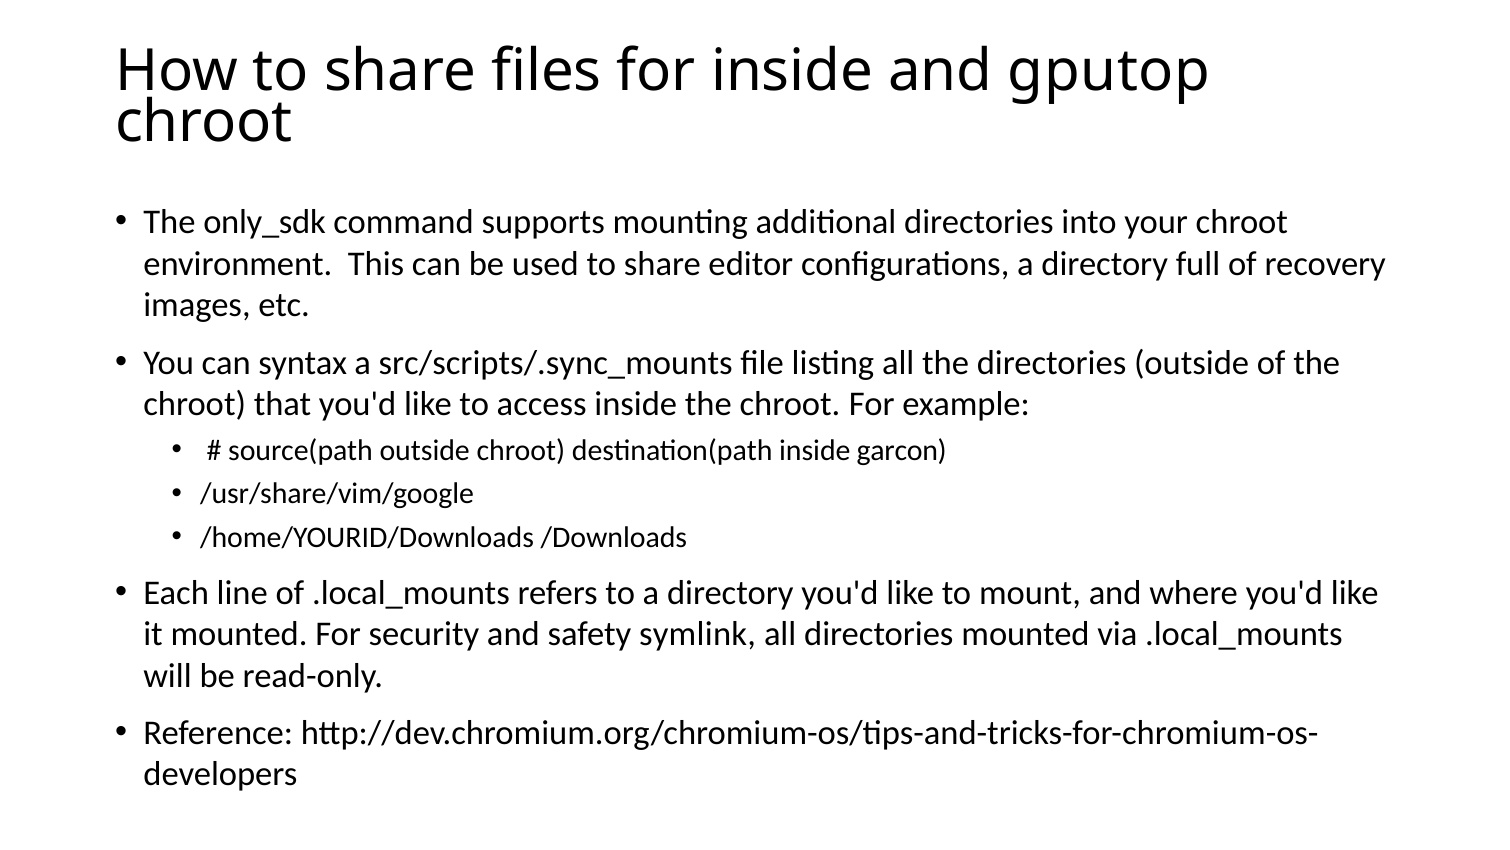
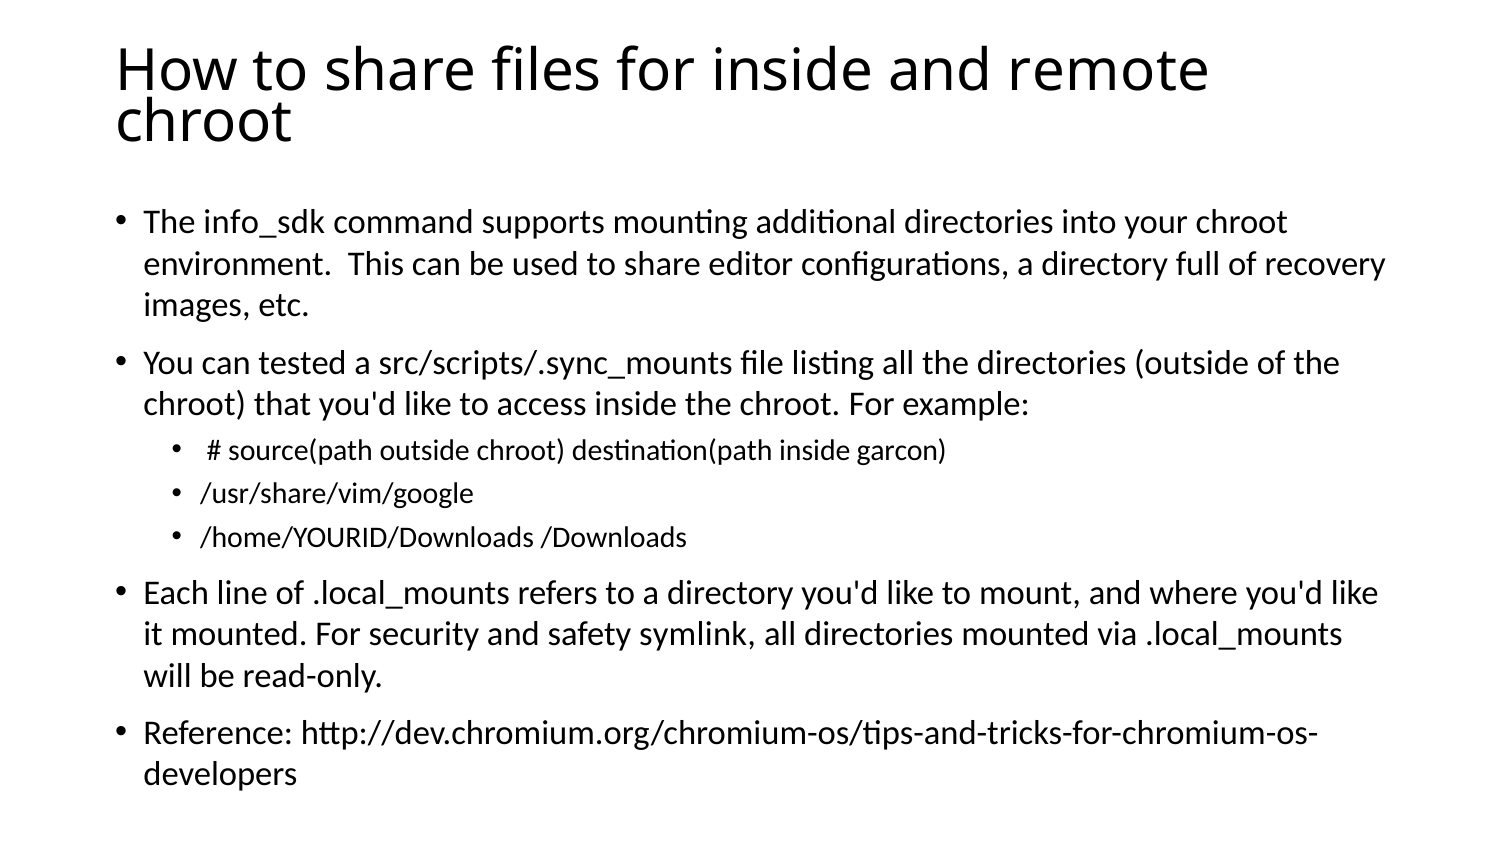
gputop: gputop -> remote (1109, 72)
only_sdk: only_sdk -> info_sdk (264, 222)
syntax: syntax -> tested (303, 362)
